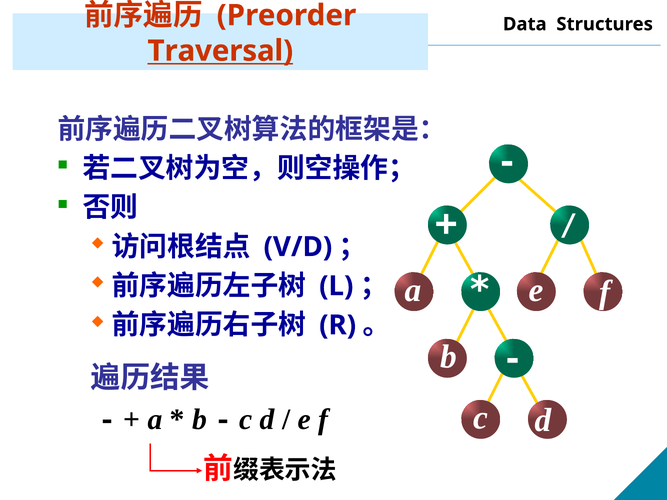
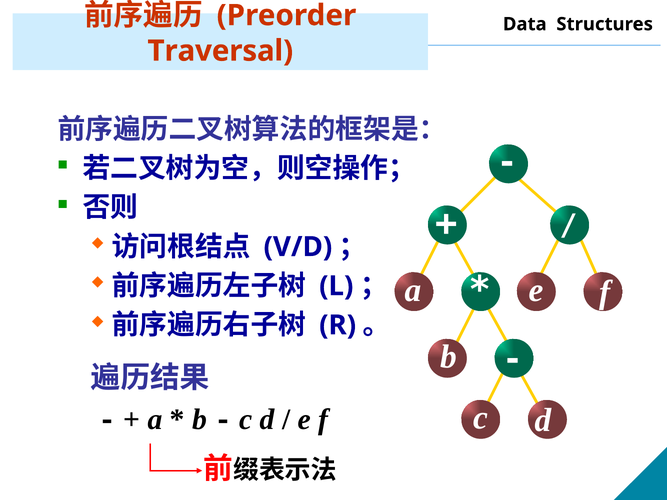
Traversal underline: present -> none (220, 51)
